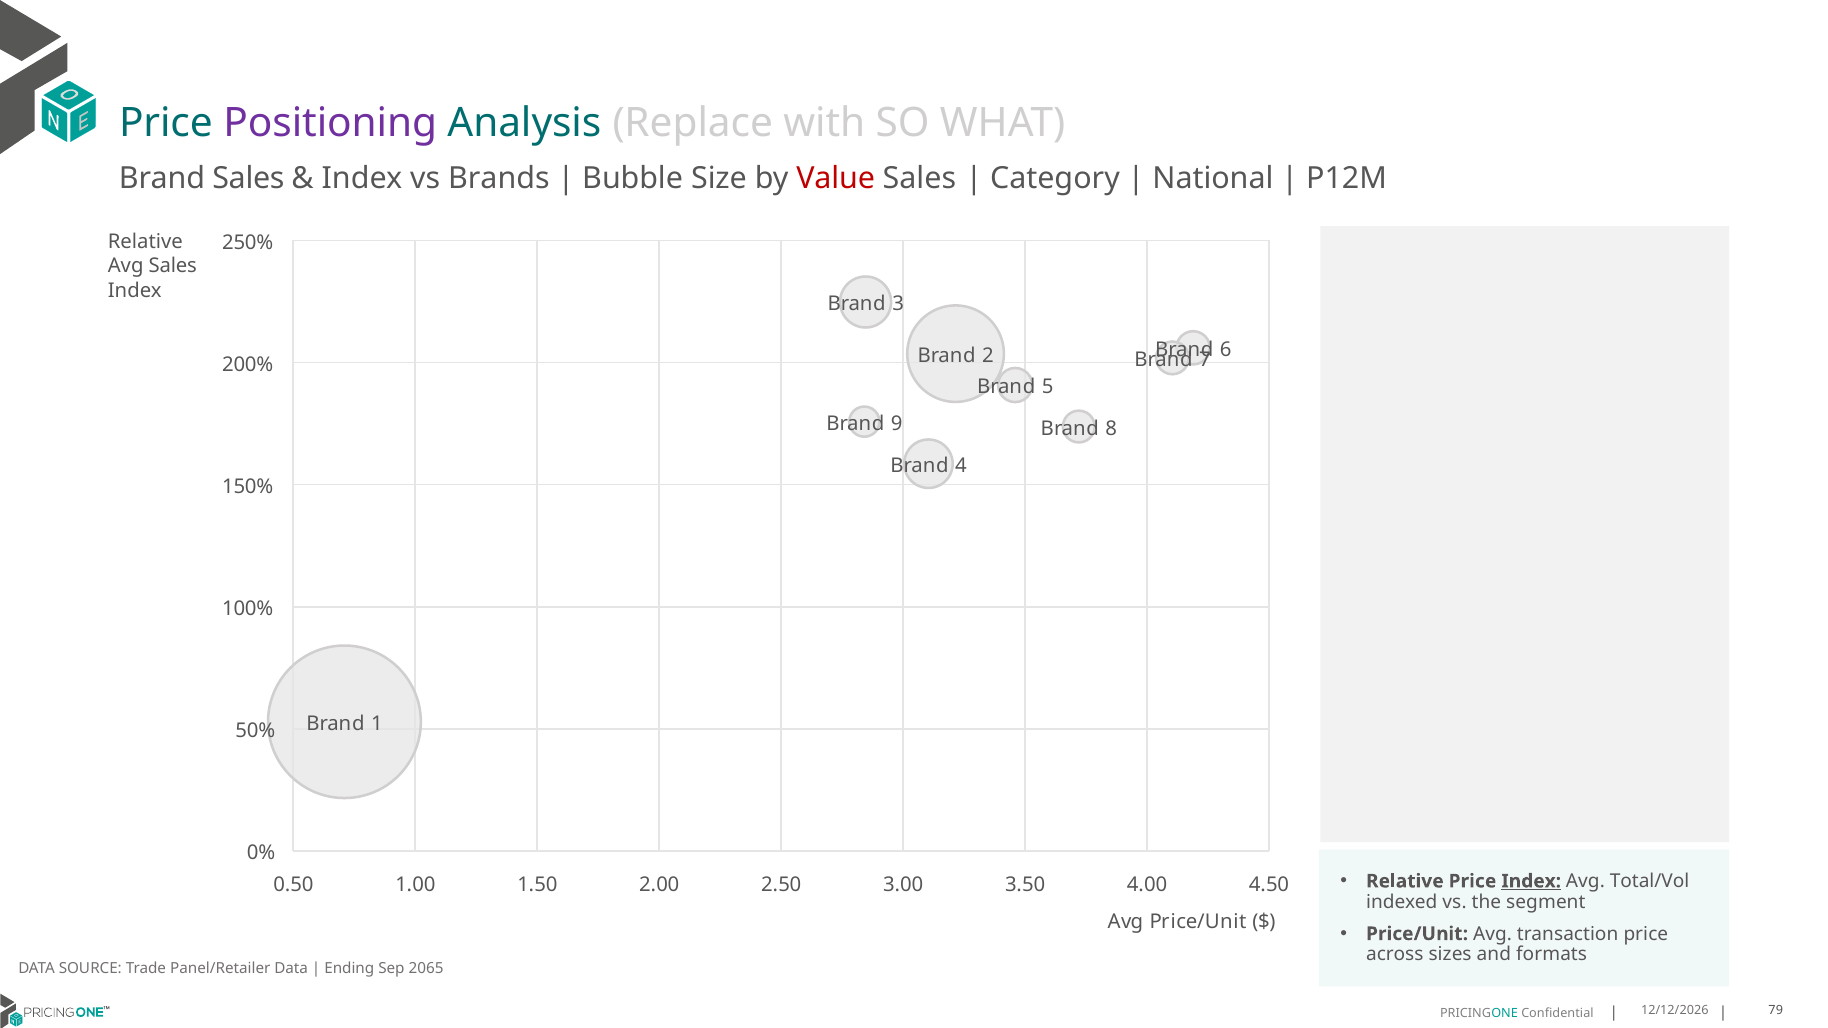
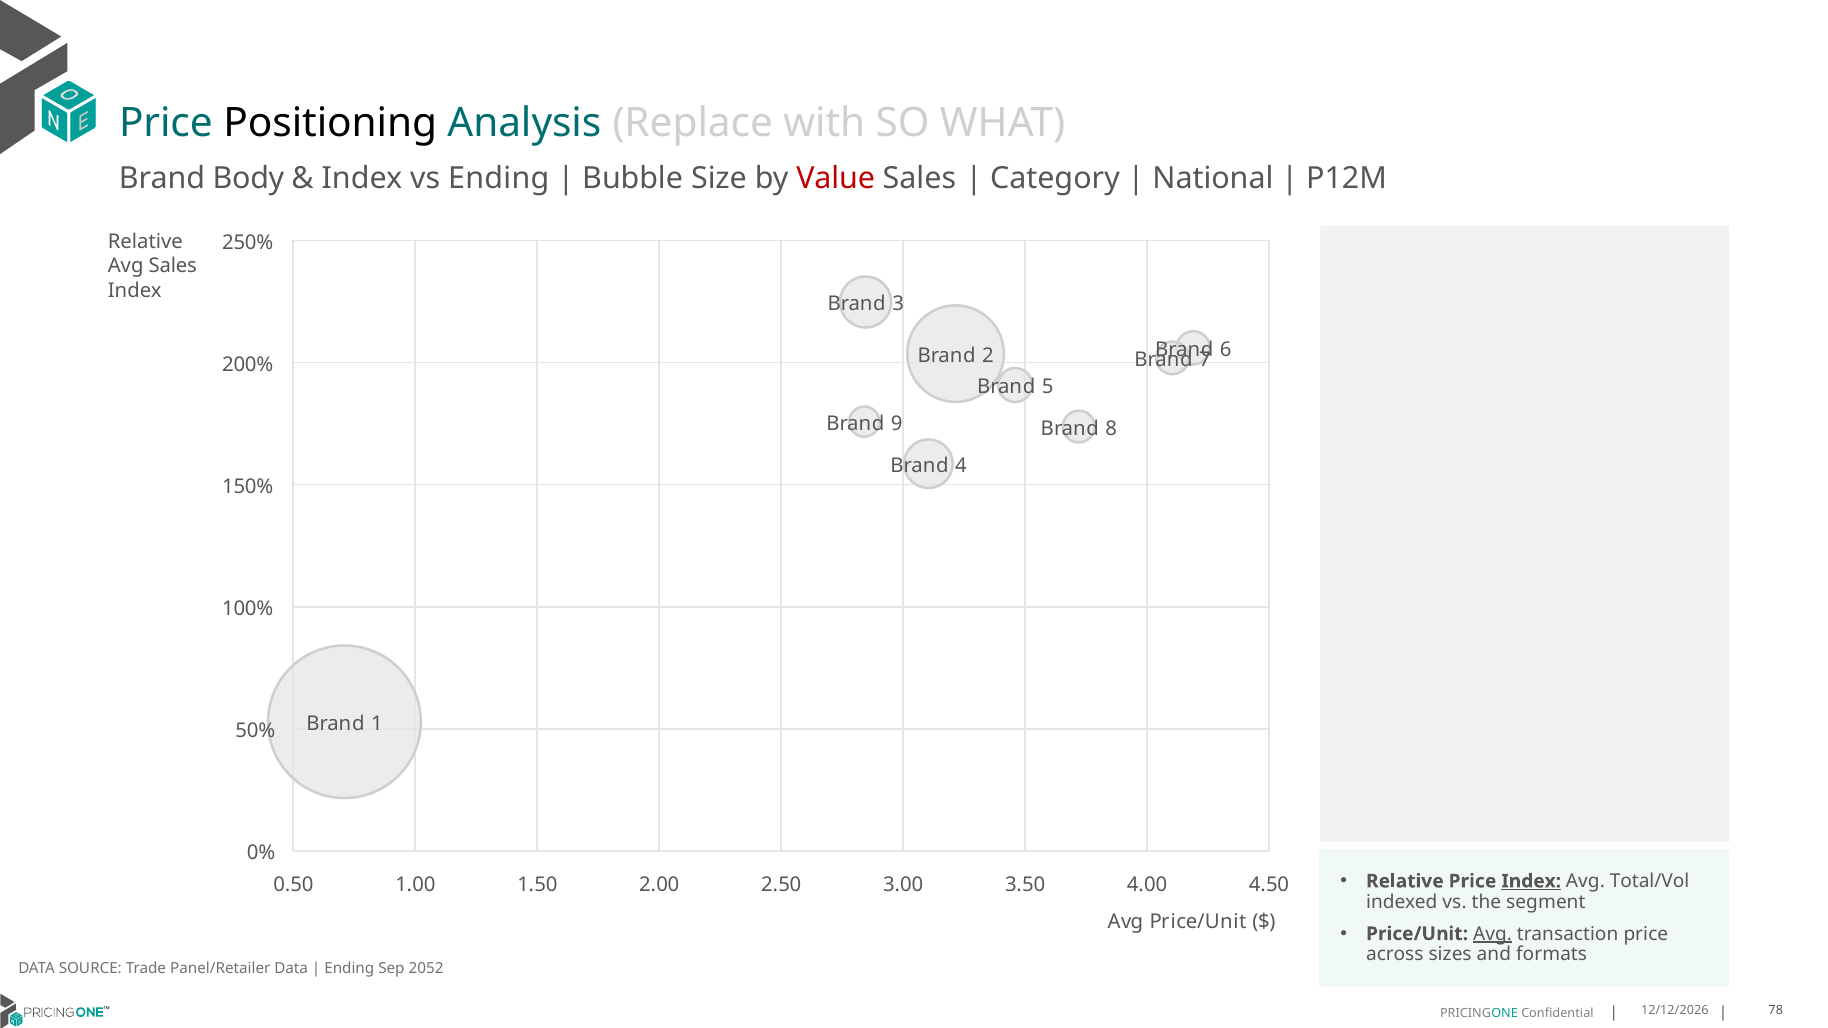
Positioning colour: purple -> black (330, 123)
Brand Sales: Sales -> Body (248, 178)
vs Brands: Brands -> Ending (499, 178)
Avg underline: none -> present (1493, 934)
2065: 2065 -> 2052 (426, 968)
79: 79 -> 78 (1776, 1011)
